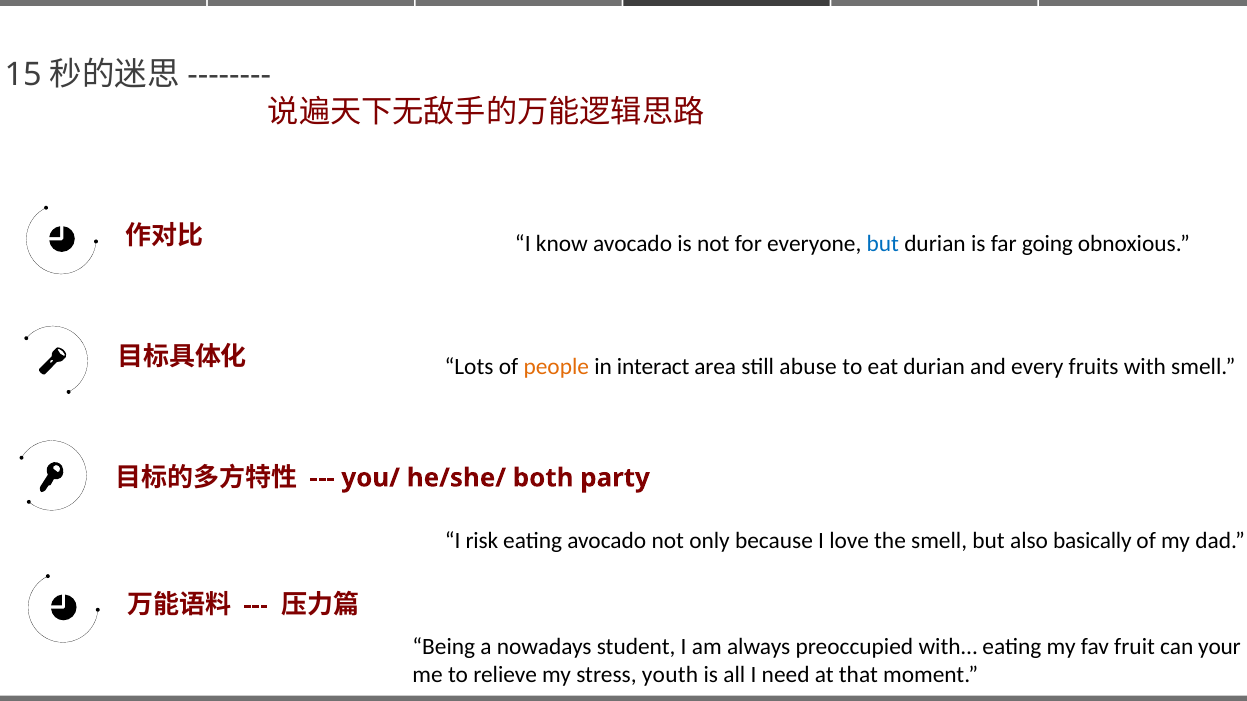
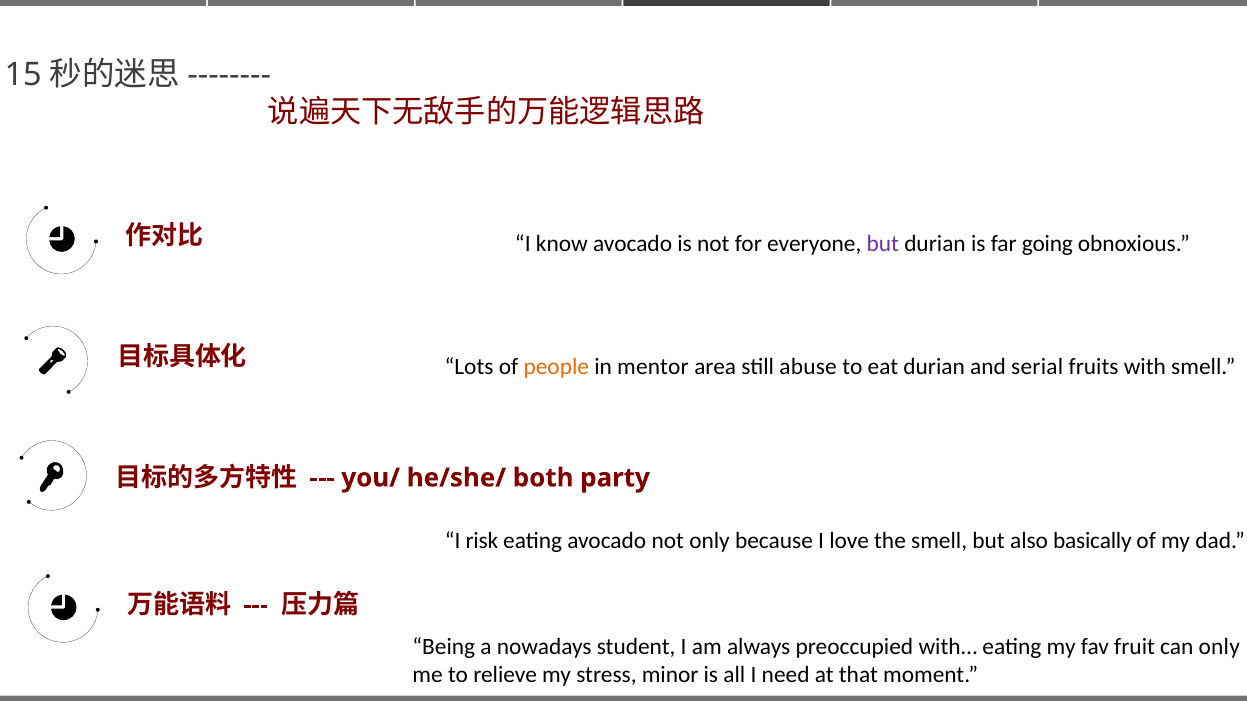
but colour: blue -> purple (883, 244)
interact: interact -> mentor (653, 367)
every: every -> serial (1037, 367)
can your: your -> only (1219, 647)
youth: youth -> minor (670, 675)
